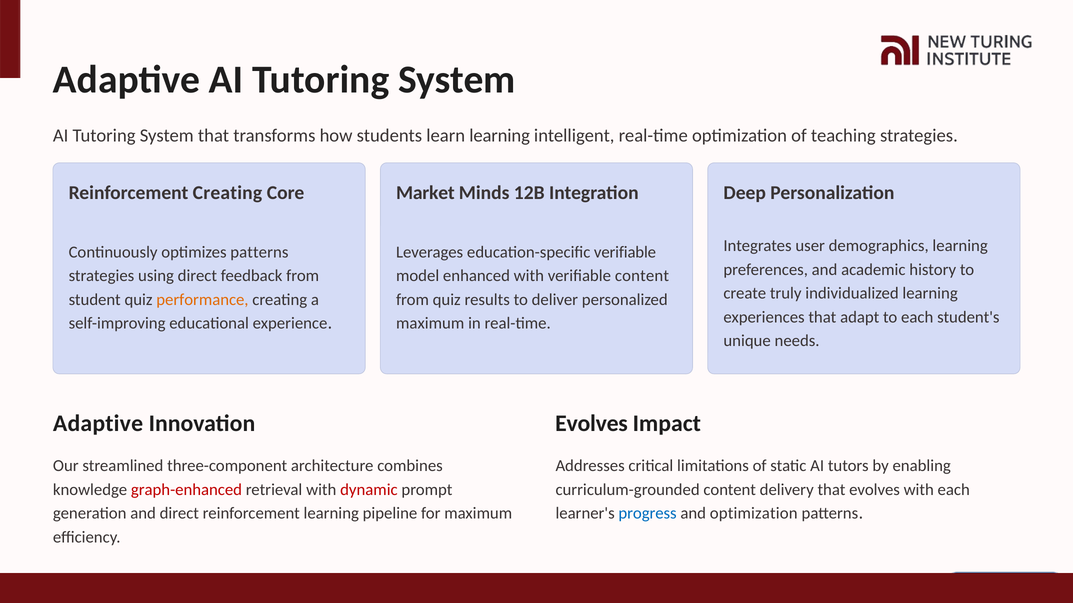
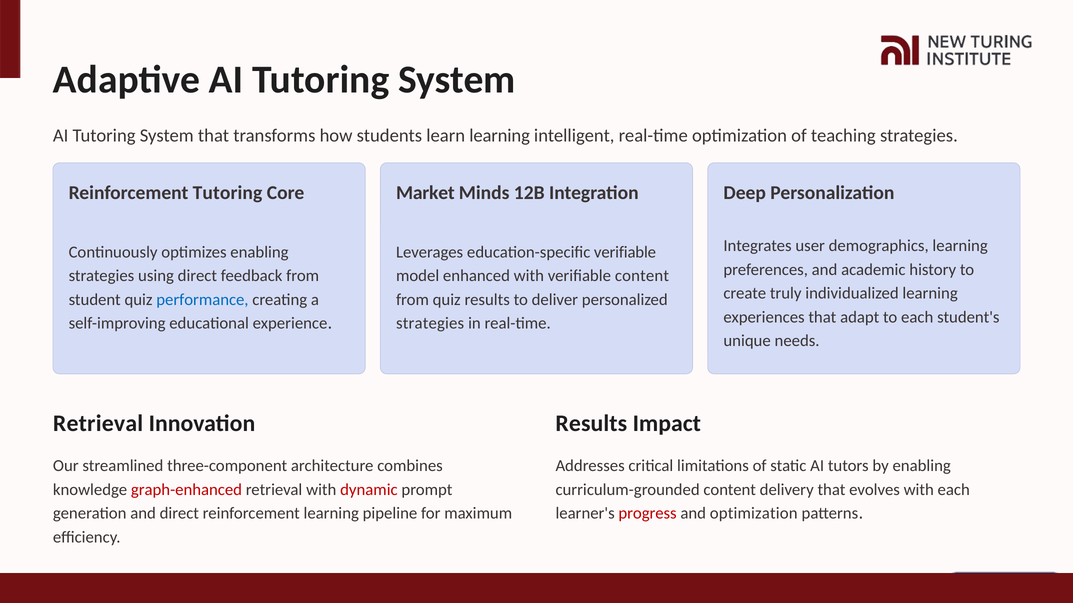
Reinforcement Creating: Creating -> Tutoring (228, 193)
optimizes patterns: patterns -> enabling (259, 252)
performance colour: orange -> blue (202, 300)
maximum: maximum -> strategies (430, 324)
Adaptive: Adaptive -> Retrieval (98, 424)
Evolves: Evolves -> Results (591, 424)
progress colour: blue -> red (648, 514)
